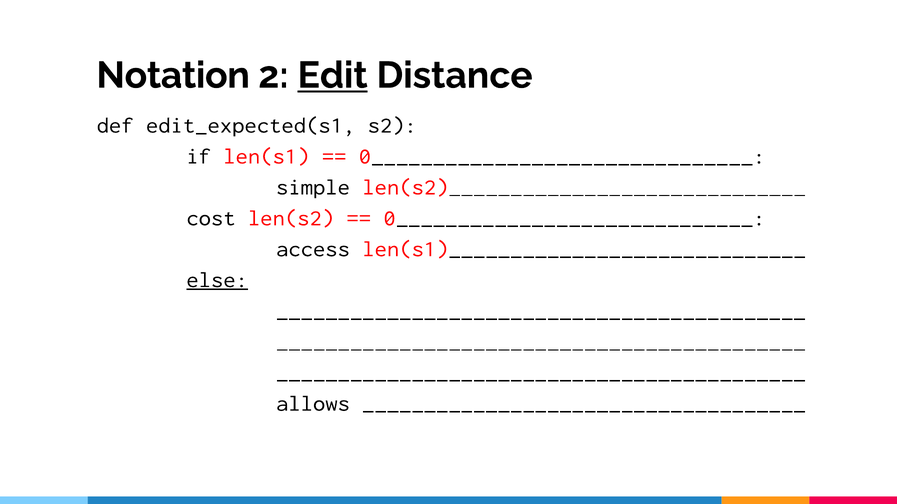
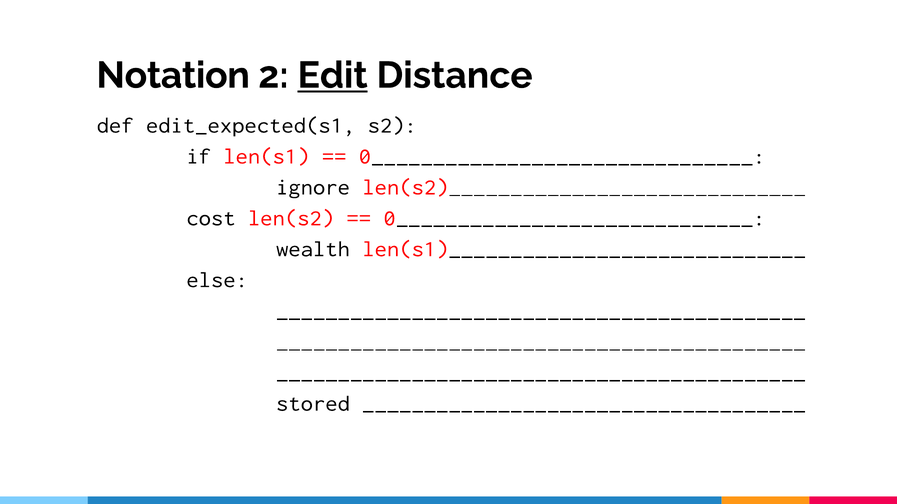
simple: simple -> ignore (313, 187)
access: access -> wealth (313, 249)
else underline: present -> none (217, 280)
allows: allows -> stored (313, 404)
